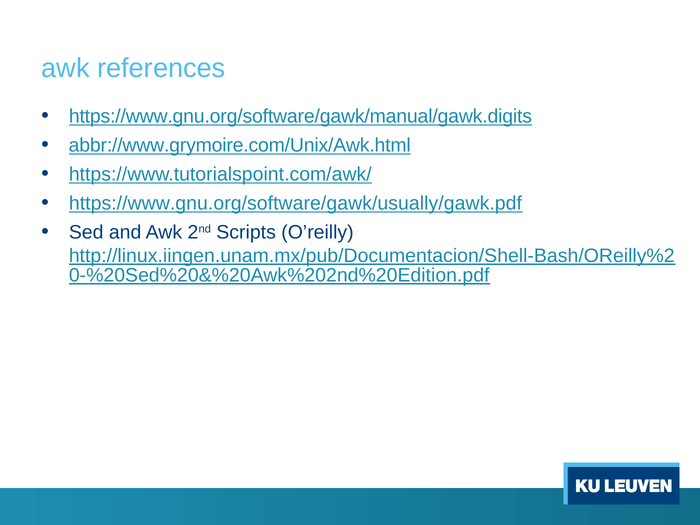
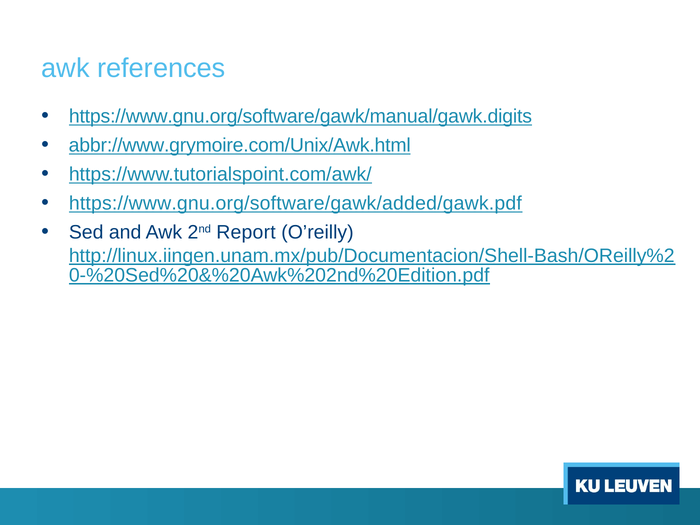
https://www.gnu.org/software/gawk/usually/gawk.pdf: https://www.gnu.org/software/gawk/usually/gawk.pdf -> https://www.gnu.org/software/gawk/added/gawk.pdf (295, 203)
Scripts: Scripts -> Report (246, 232)
